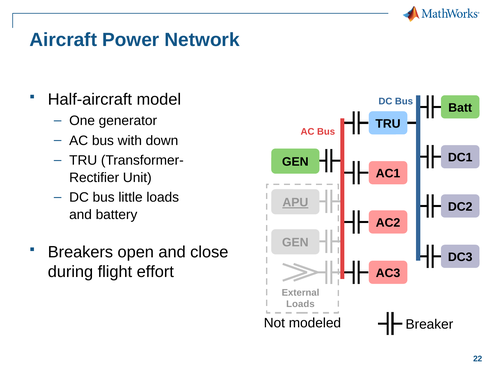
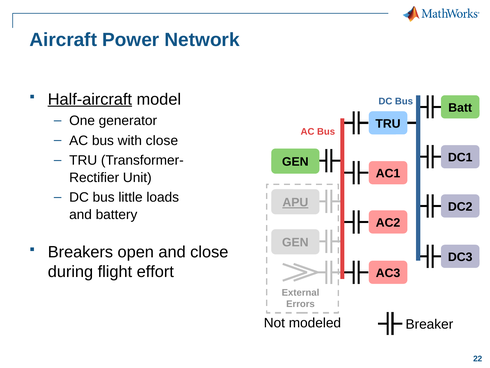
Half-aircraft underline: none -> present (90, 99)
with down: down -> close (162, 140)
Loads: Loads -> Errors (301, 304)
